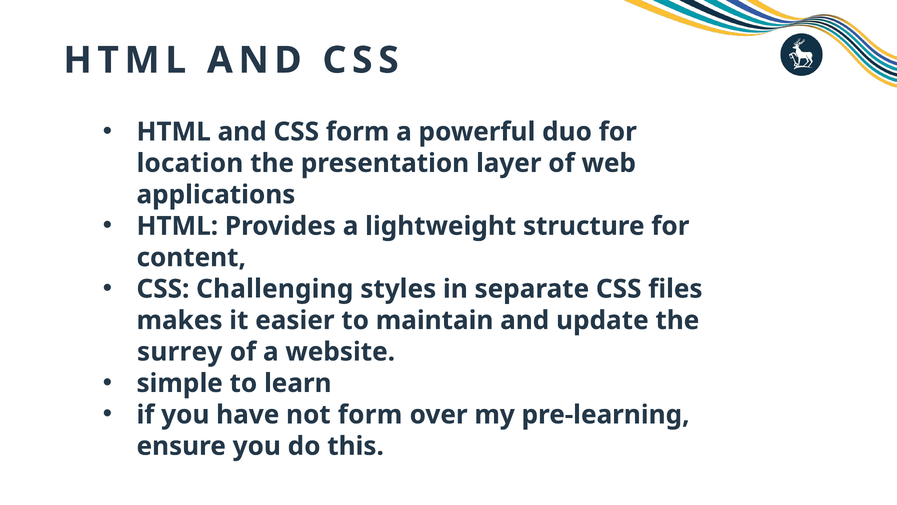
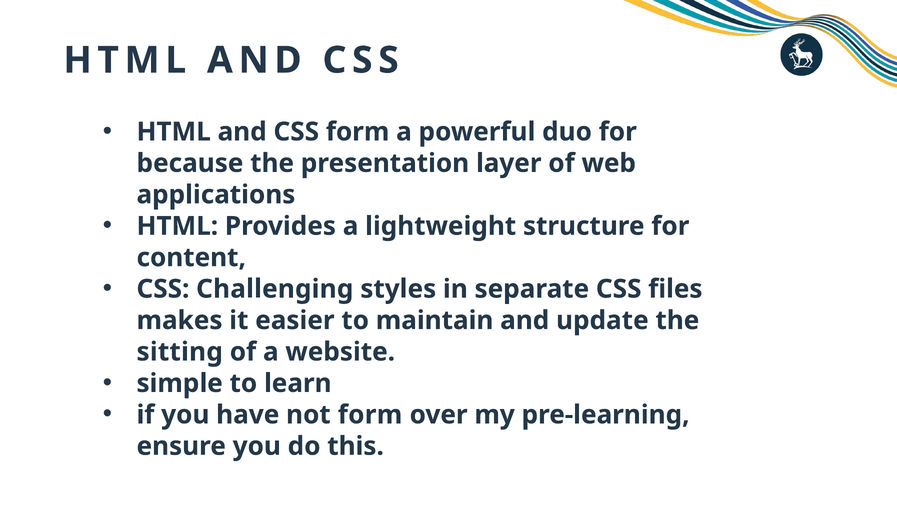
location: location -> because (190, 163)
surrey: surrey -> sitting (180, 352)
